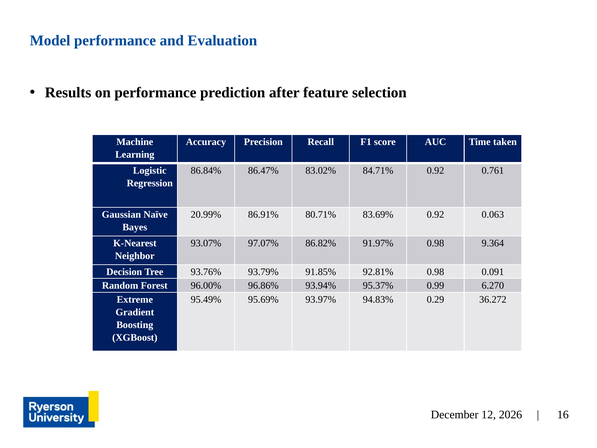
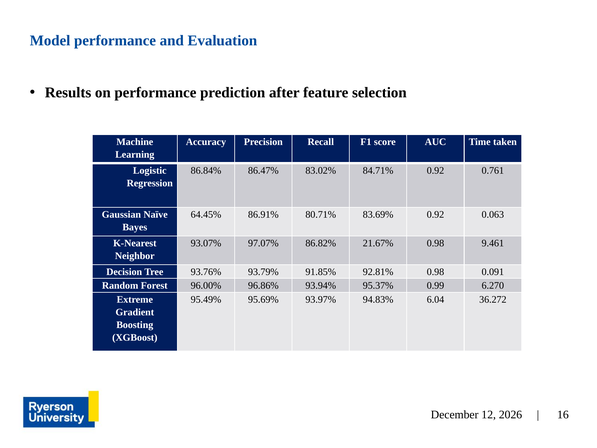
20.99%: 20.99% -> 64.45% (206, 214)
91.97%: 91.97% -> 21.67% (378, 243)
9.364: 9.364 -> 9.461 (493, 243)
0.29: 0.29 -> 6.04 (435, 299)
